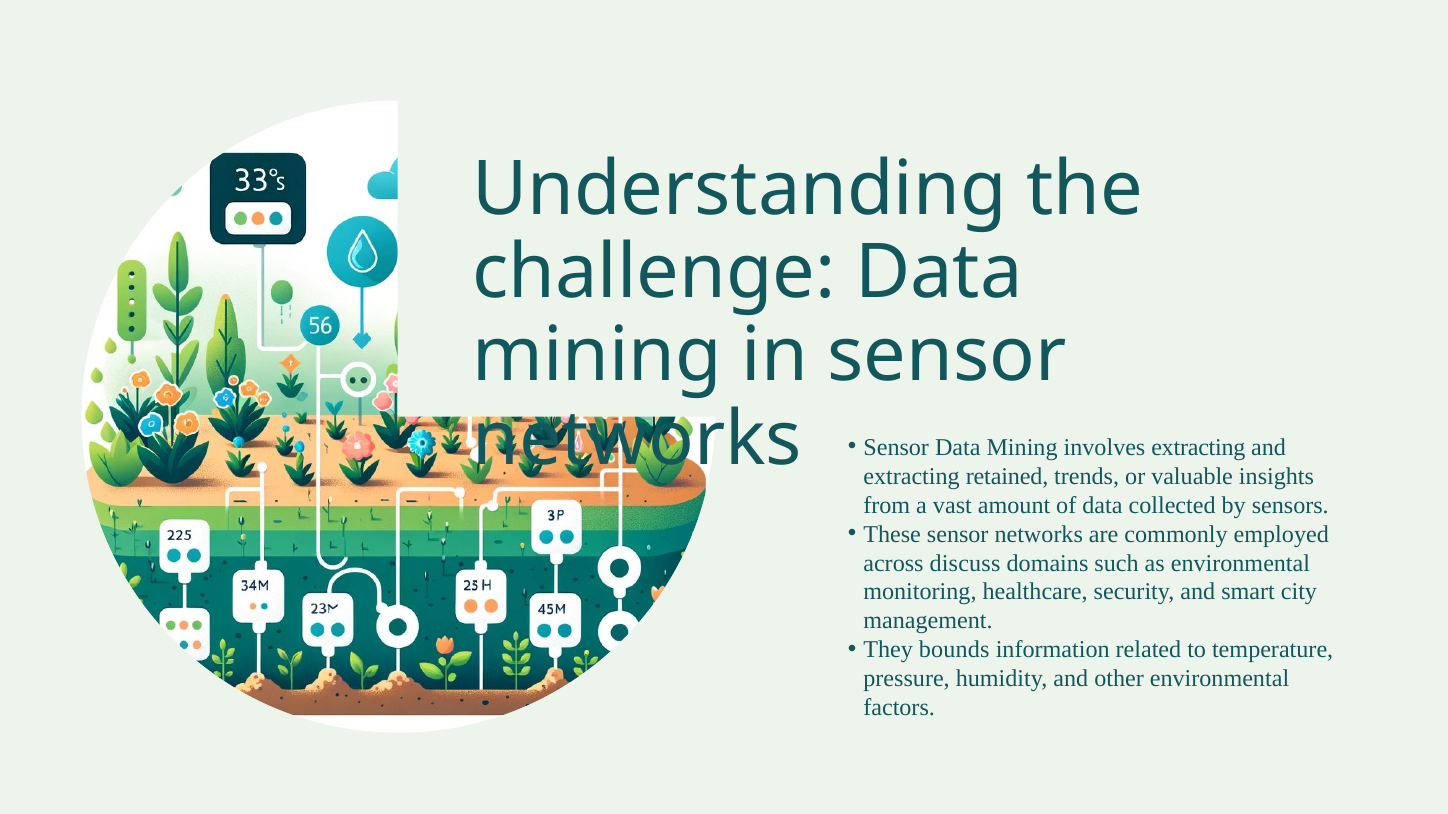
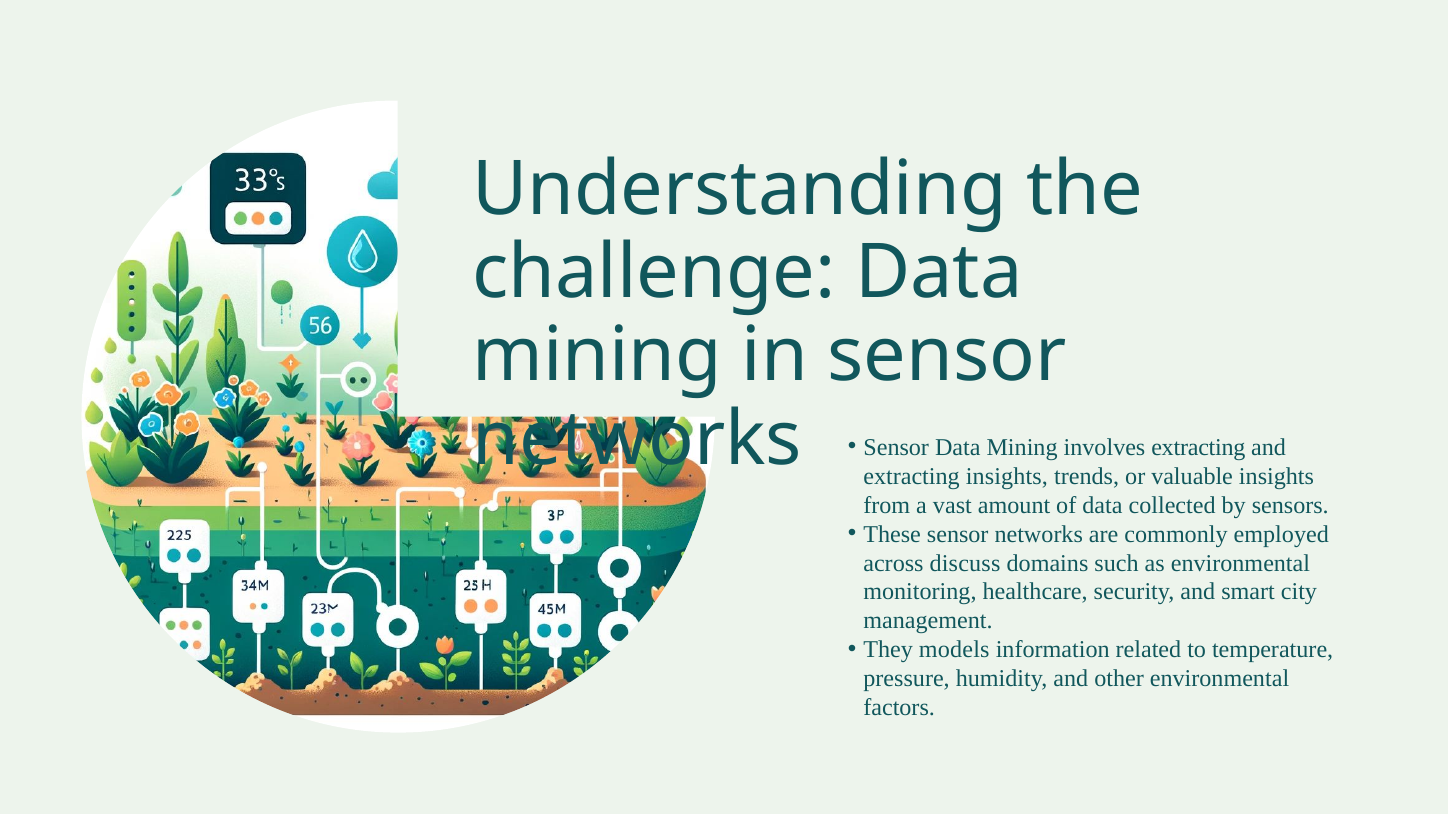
extracting retained: retained -> insights (1007, 477)
bounds: bounds -> models (954, 650)
